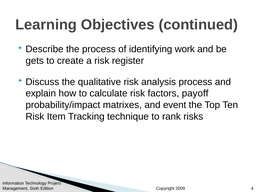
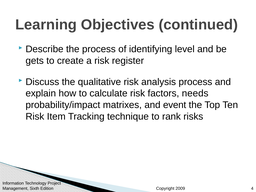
work: work -> level (185, 49)
payoff: payoff -> needs (195, 93)
